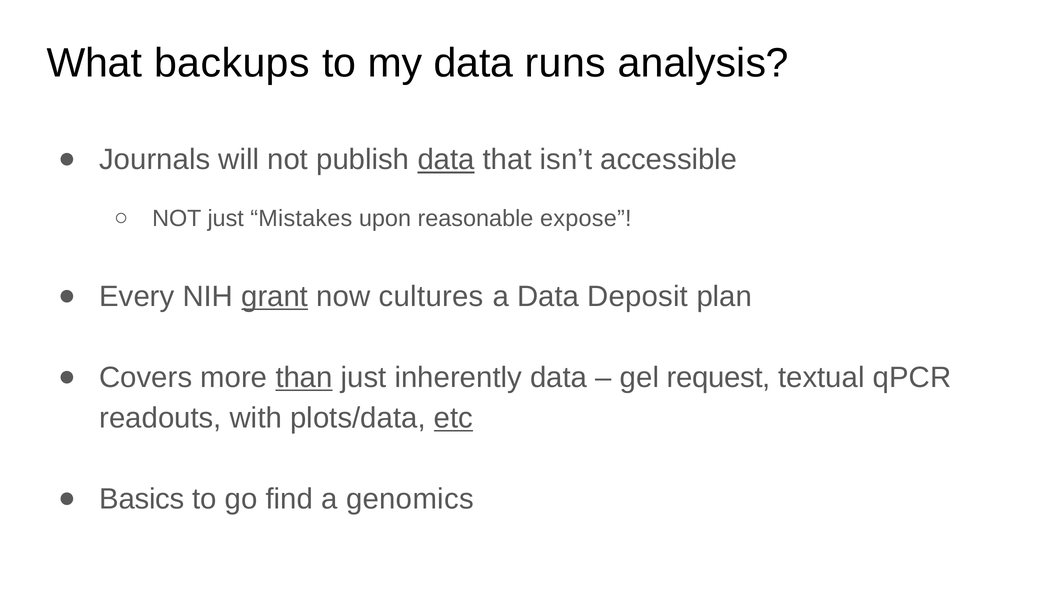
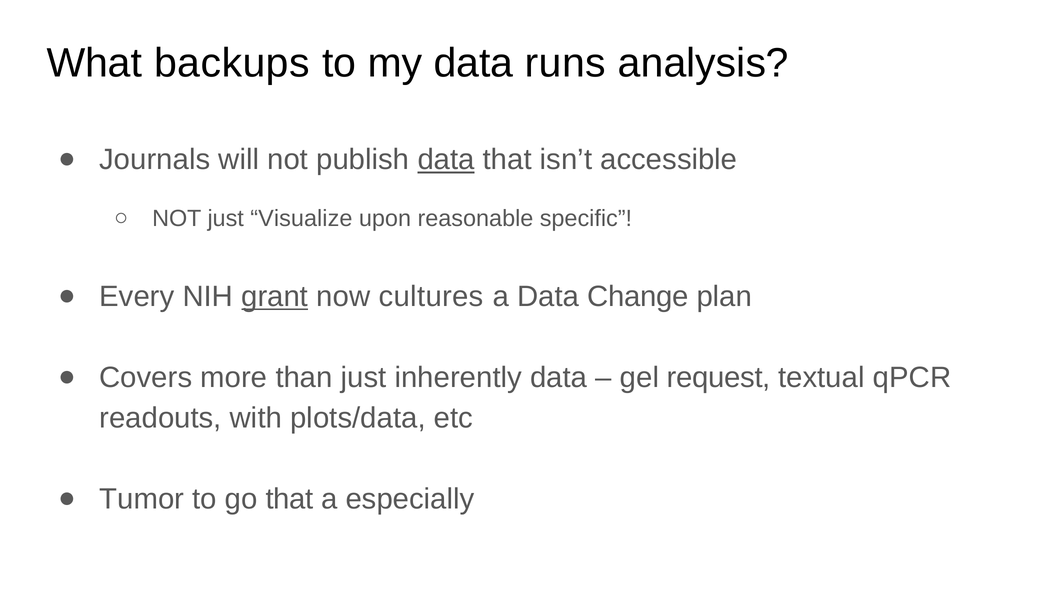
Mistakes: Mistakes -> Visualize (301, 219)
expose: expose -> specific (586, 219)
Deposit: Deposit -> Change (638, 297)
than underline: present -> none (304, 378)
etc underline: present -> none (453, 418)
Basics: Basics -> Tumor (142, 499)
go find: find -> that (290, 499)
genomics: genomics -> especially (410, 499)
